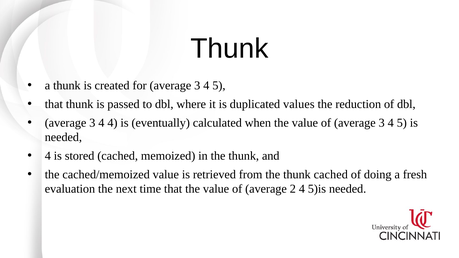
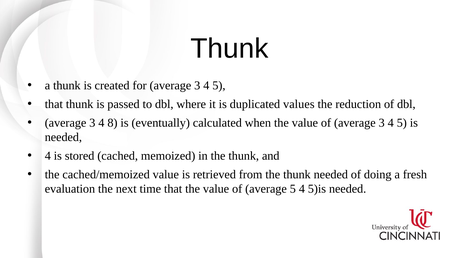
4 4: 4 -> 8 (112, 123)
thunk cached: cached -> needed (331, 175)
average 2: 2 -> 5 (293, 189)
